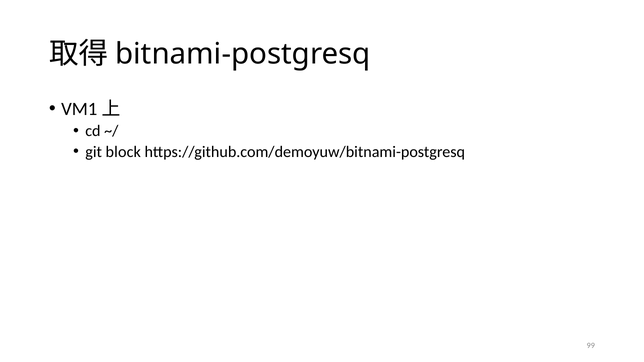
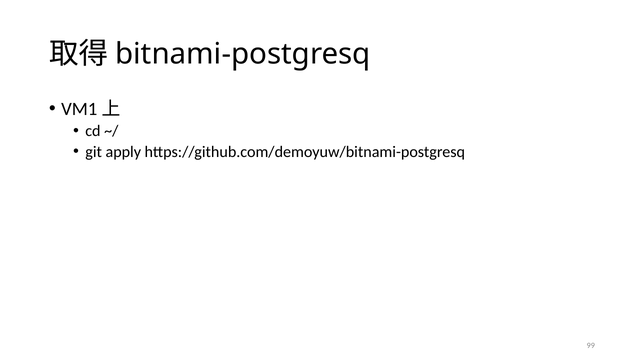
block: block -> apply (123, 152)
